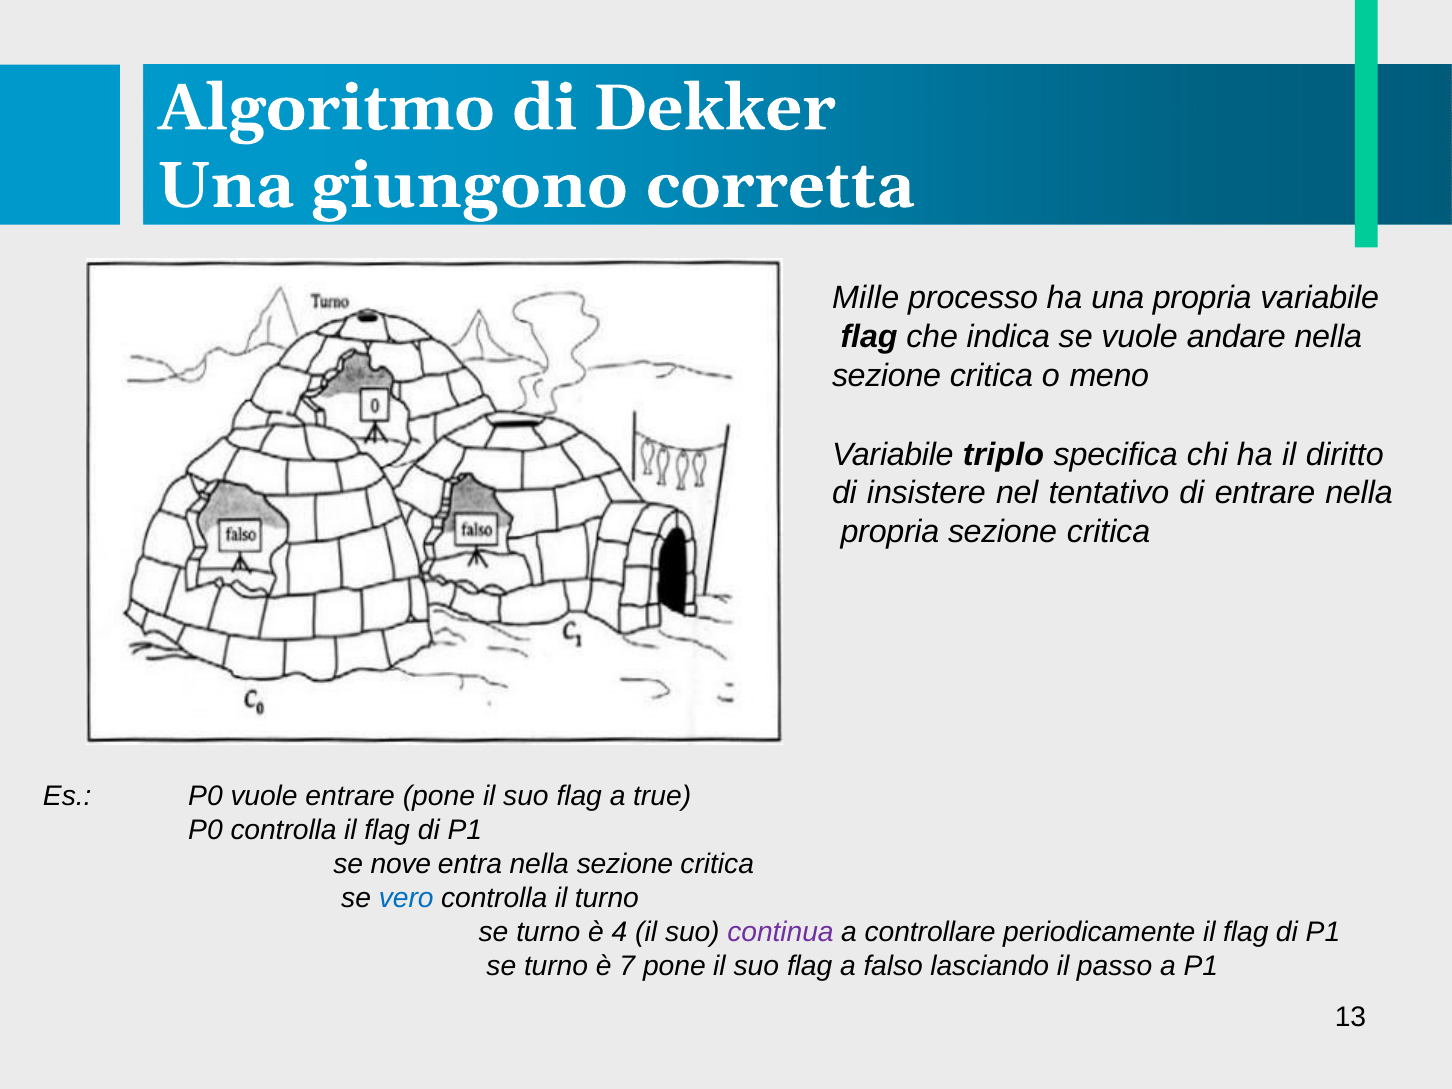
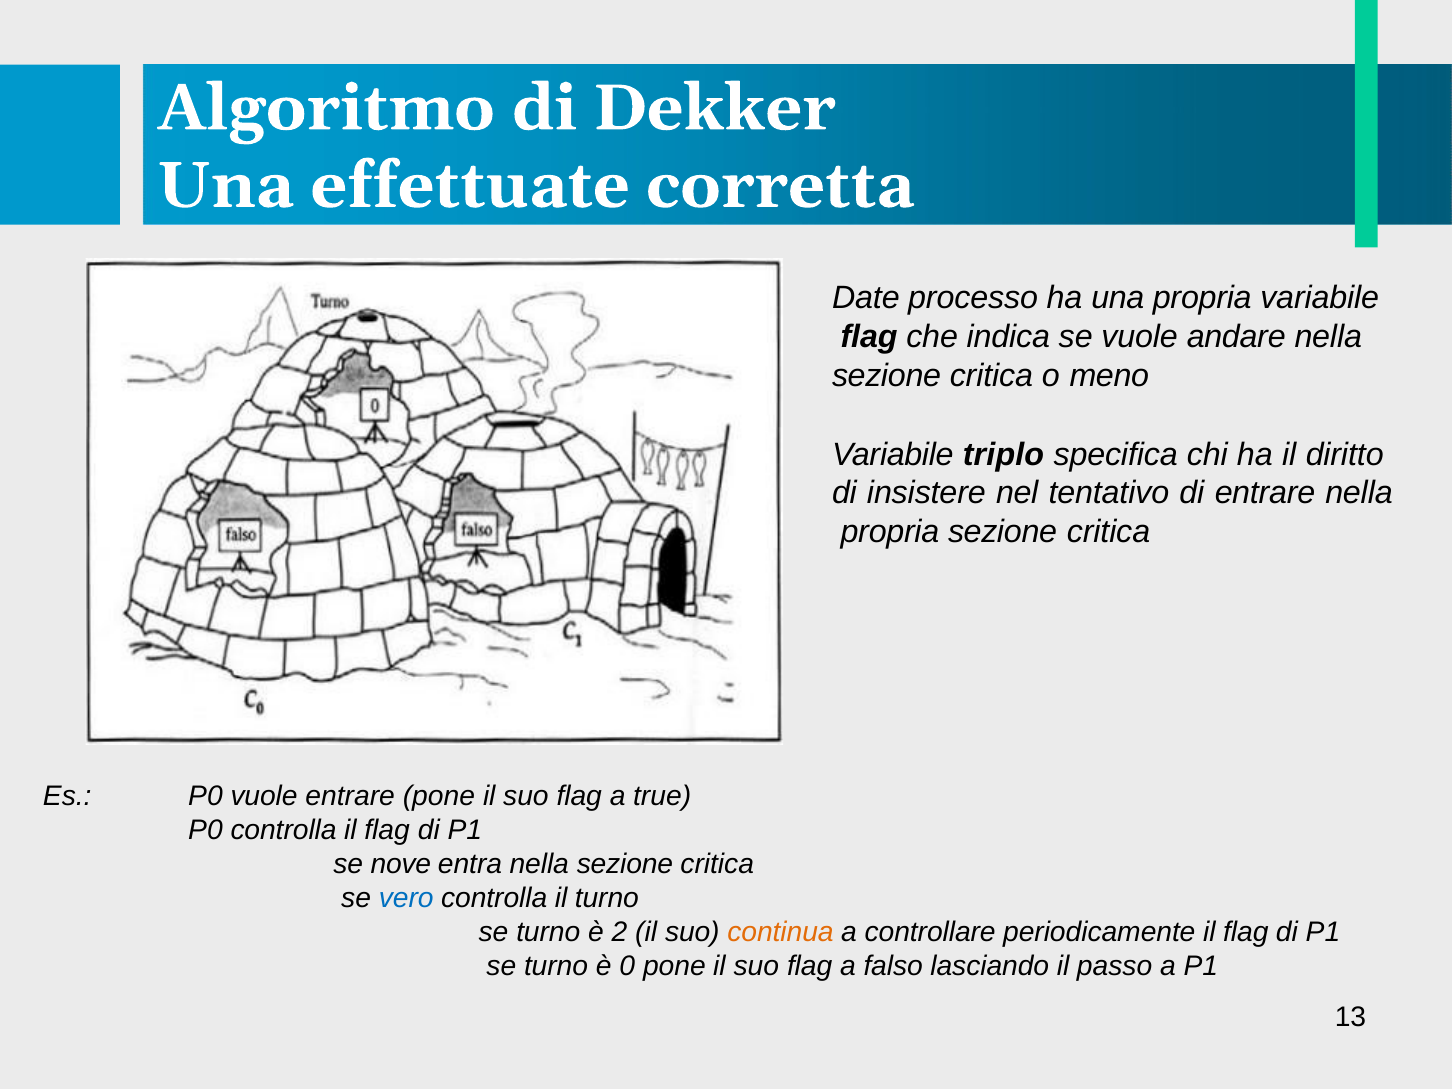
giungono: giungono -> effettuate (470, 186)
Mille: Mille -> Date (866, 298)
4: 4 -> 2 (619, 932)
continua colour: purple -> orange (781, 932)
7: 7 -> 0 (627, 966)
